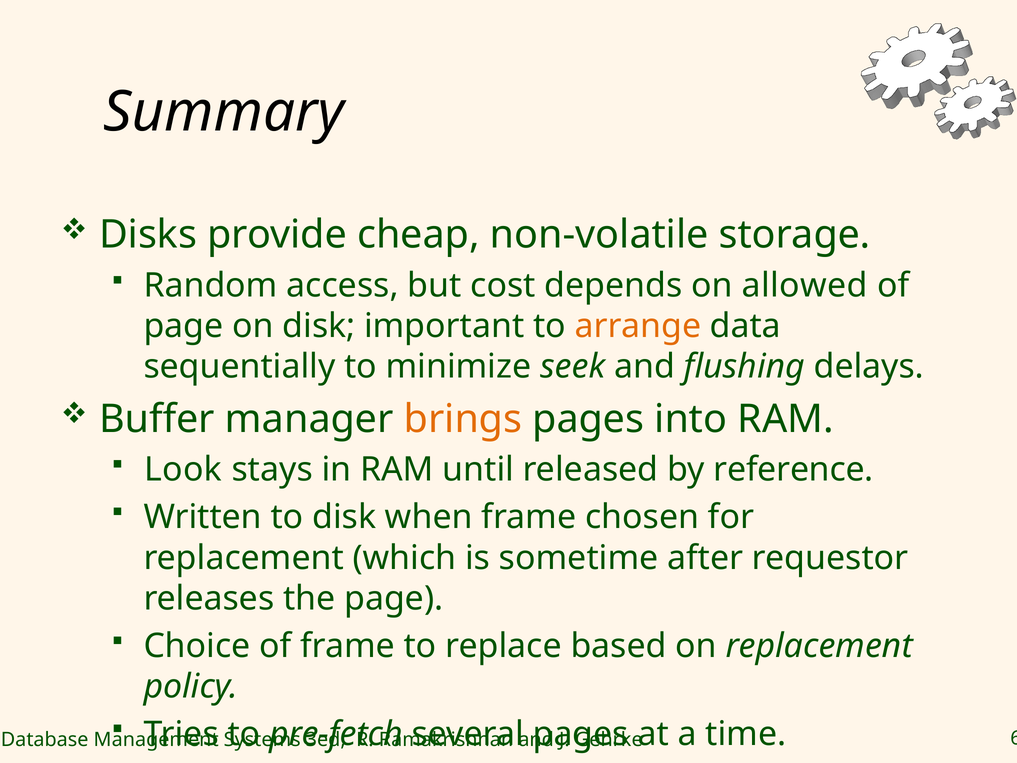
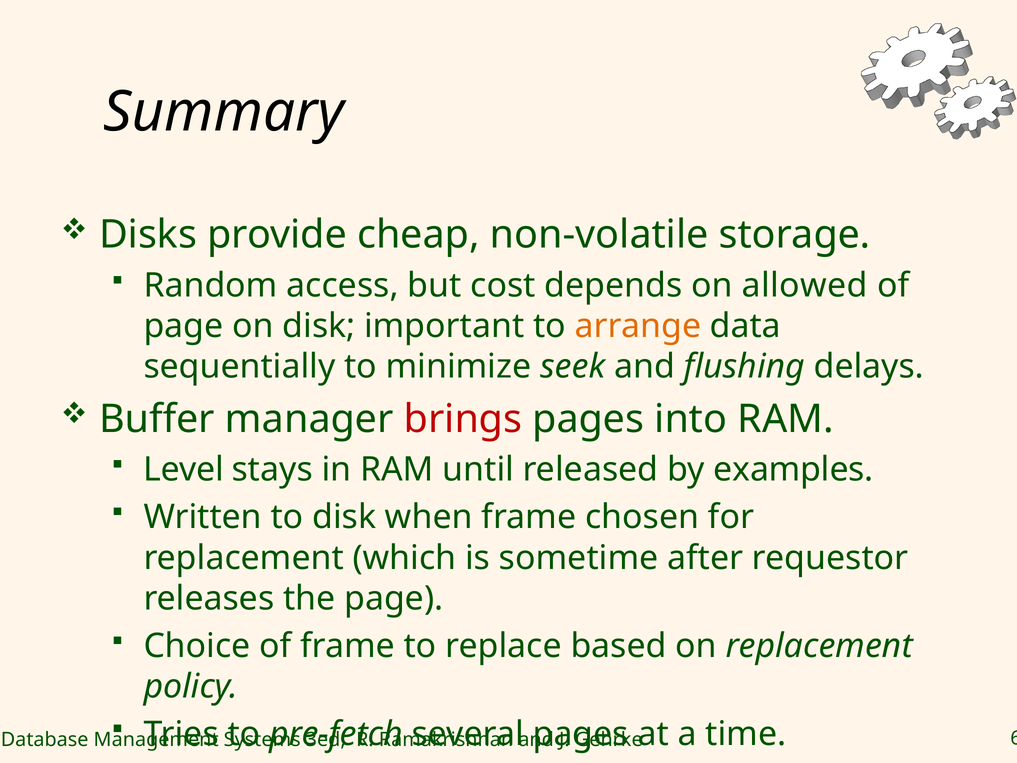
brings colour: orange -> red (463, 419)
Look: Look -> Level (183, 470)
reference: reference -> examples (793, 470)
